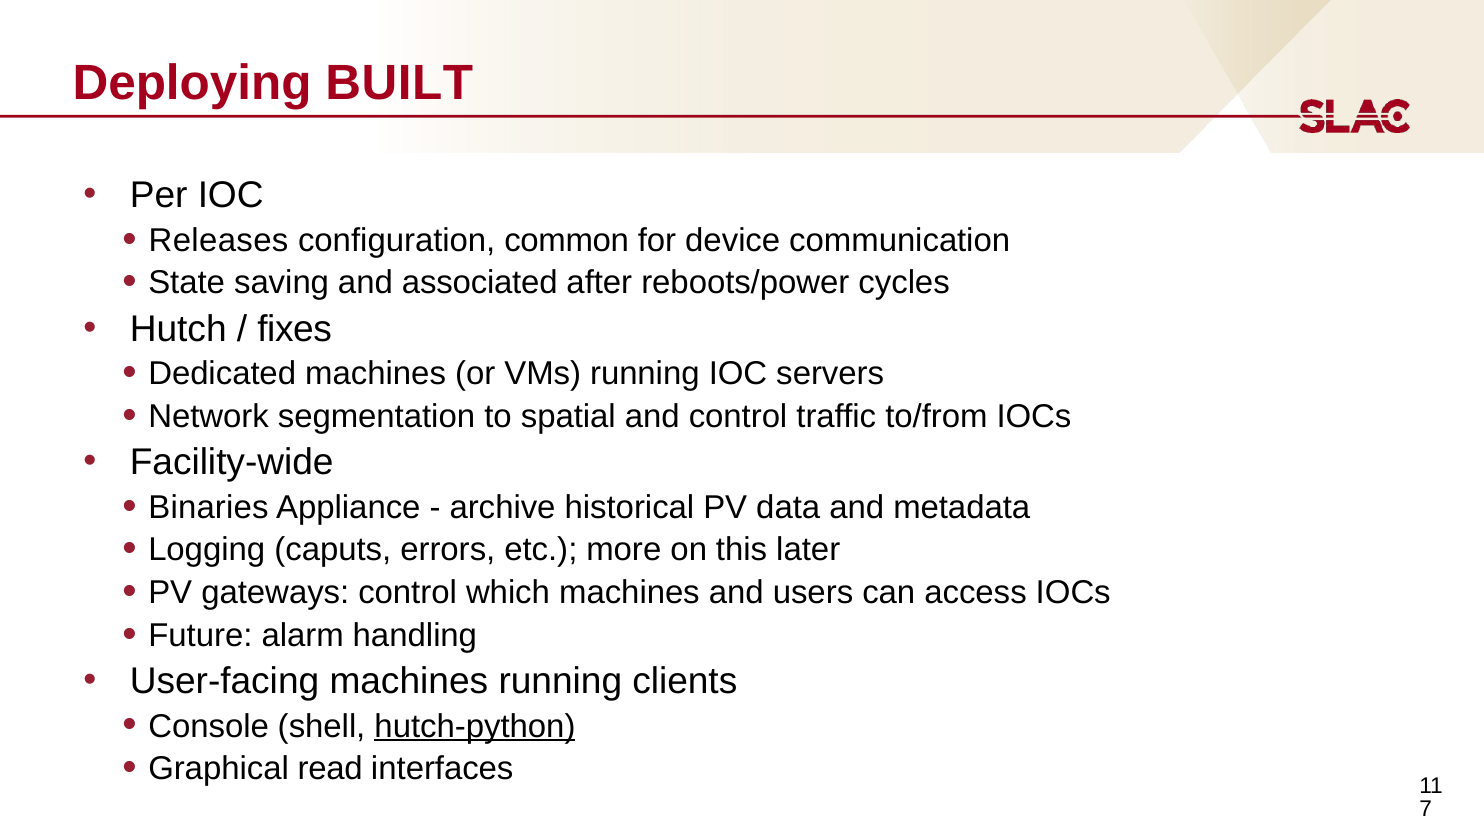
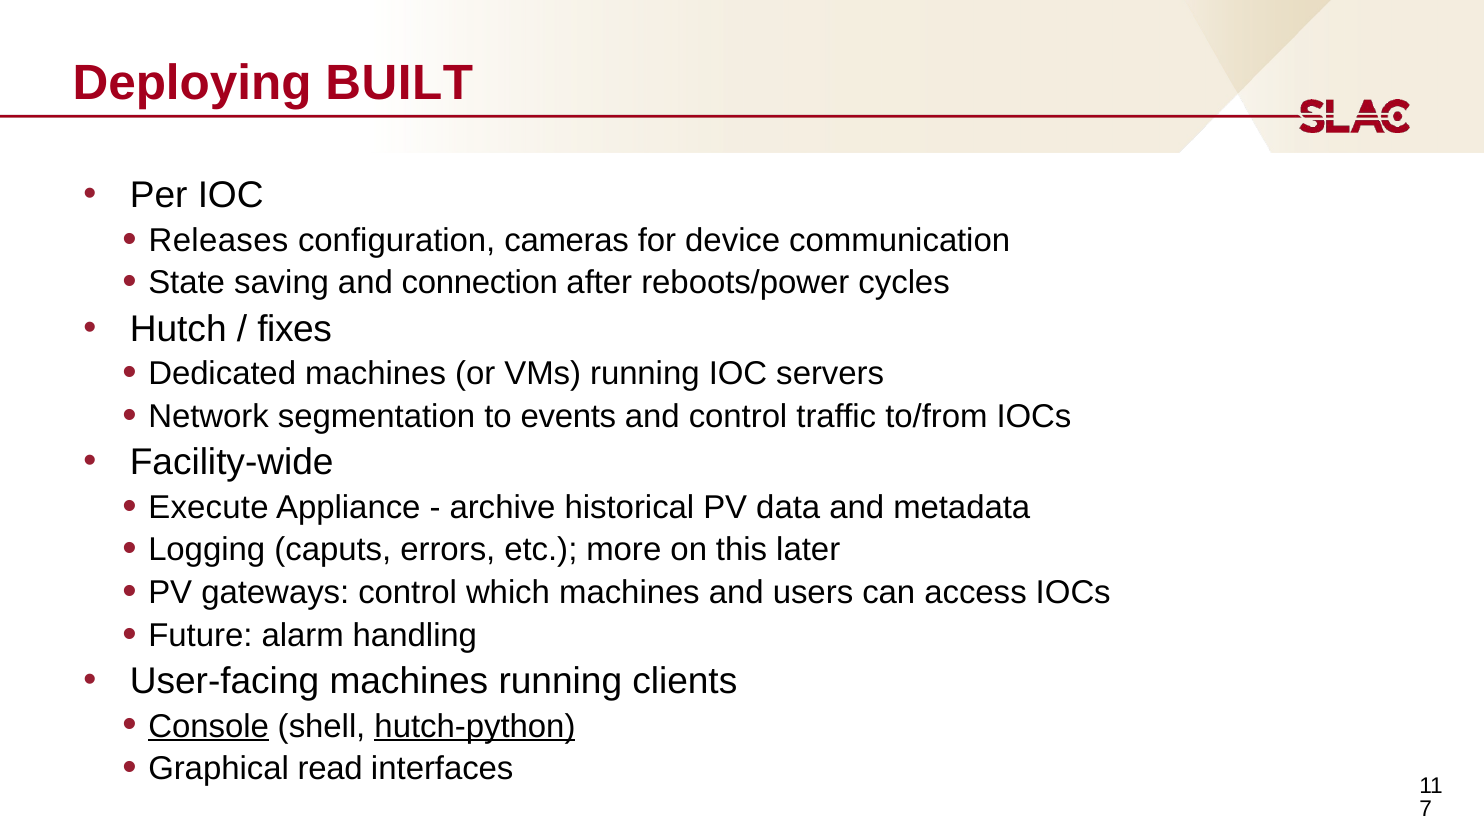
common: common -> cameras (567, 240)
associated: associated -> connection (480, 283)
spatial: spatial -> events (568, 416)
Binaries: Binaries -> Execute (208, 507)
Console underline: none -> present (209, 726)
